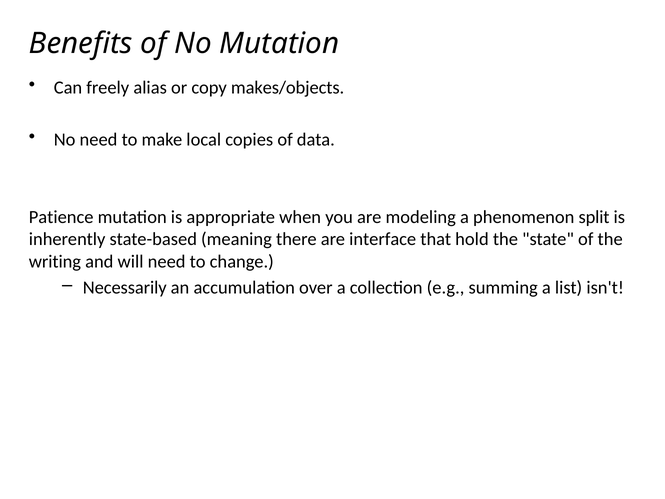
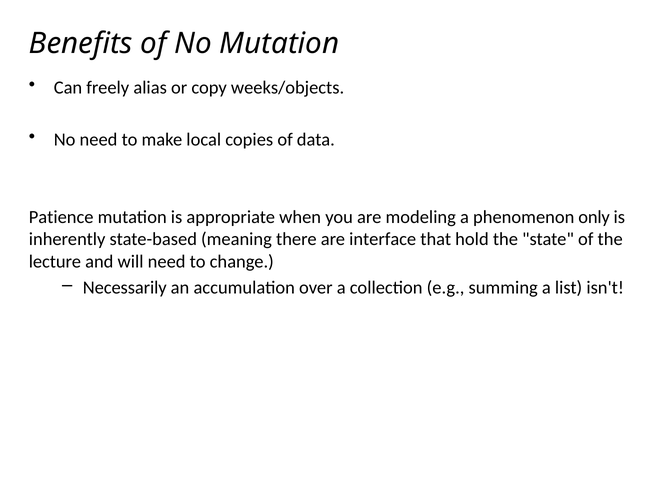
makes/objects: makes/objects -> weeks/objects (288, 88)
split: split -> only (594, 217)
writing: writing -> lecture (55, 261)
